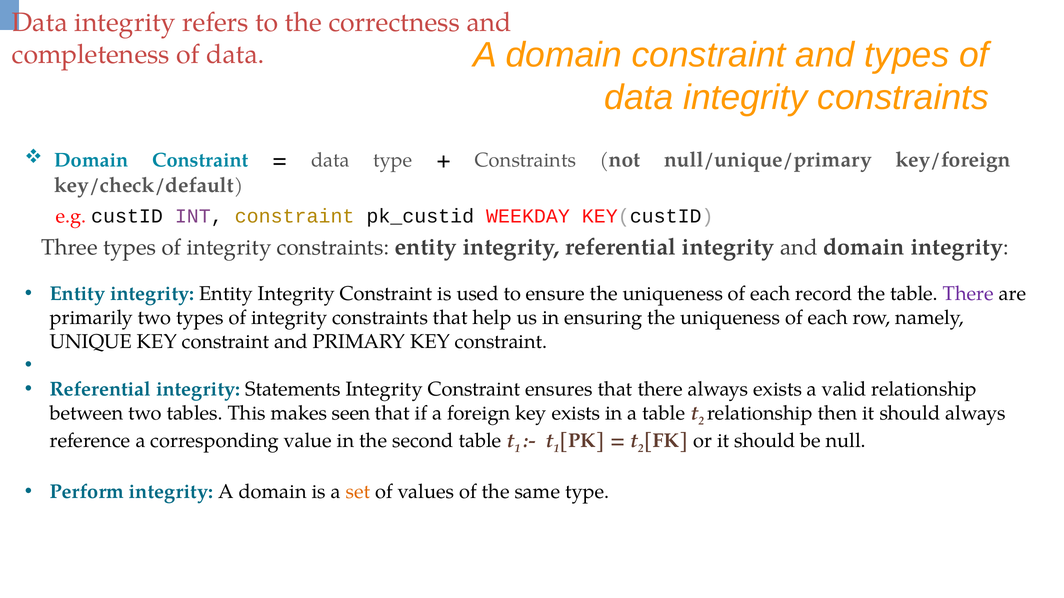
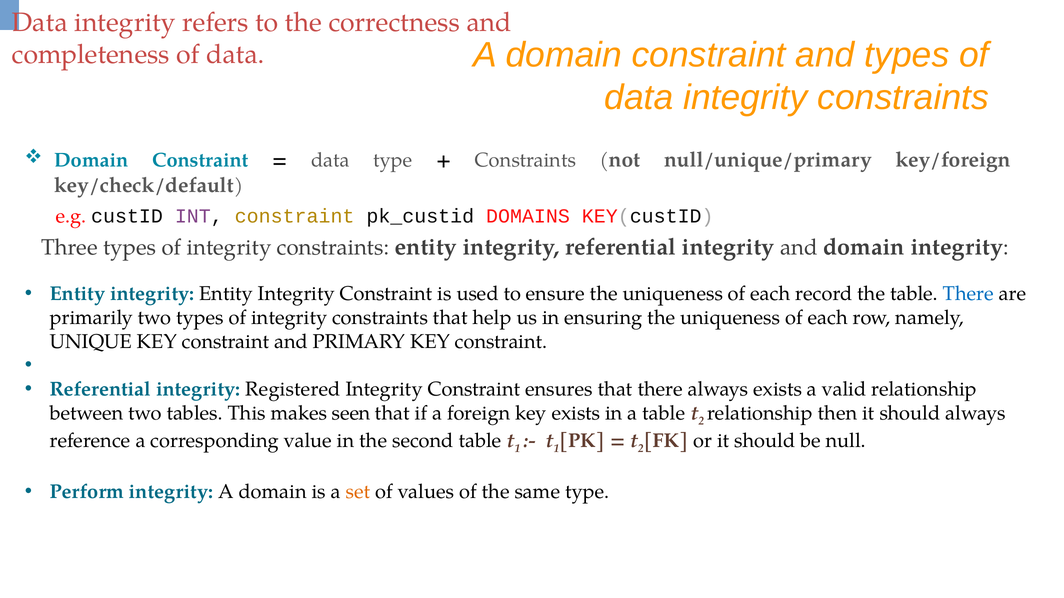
WEEKDAY: WEEKDAY -> DOMAINS (528, 217)
There colour: purple -> blue (968, 294)
Statements: Statements -> Registered (293, 390)
